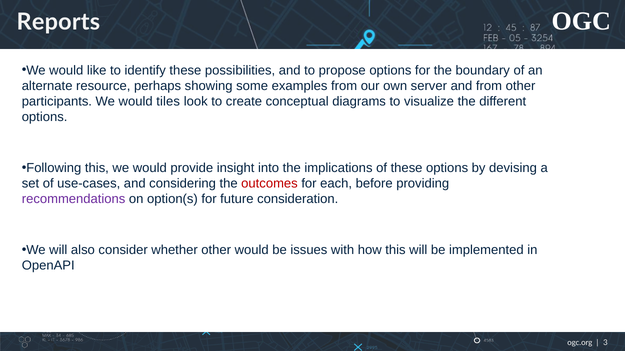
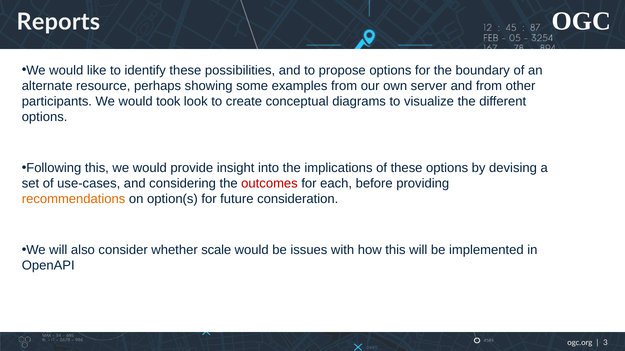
tiles: tiles -> took (168, 101)
recommendations colour: purple -> orange (74, 199)
whether other: other -> scale (216, 251)
